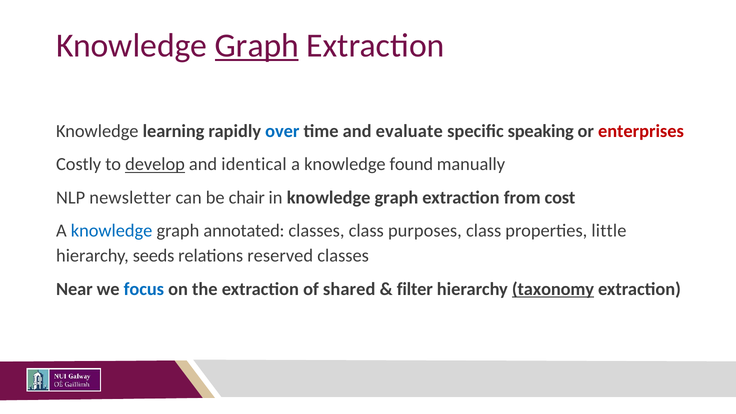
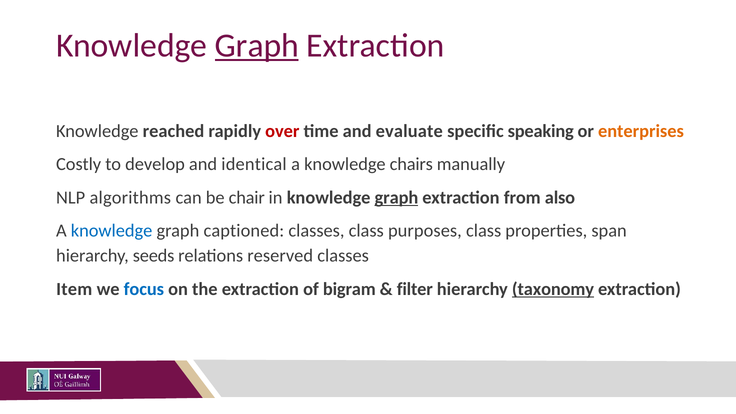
learning: learning -> reached (173, 131)
over colour: blue -> red (282, 131)
enterprises colour: red -> orange (641, 131)
develop underline: present -> none (155, 164)
found: found -> chairs (411, 164)
newsletter: newsletter -> algorithms (130, 197)
graph underline: none -> present (396, 197)
cost: cost -> also (560, 197)
annotated: annotated -> captioned (244, 231)
little: little -> span (609, 231)
Near: Near -> Item (74, 289)
shared: shared -> bigram (349, 289)
